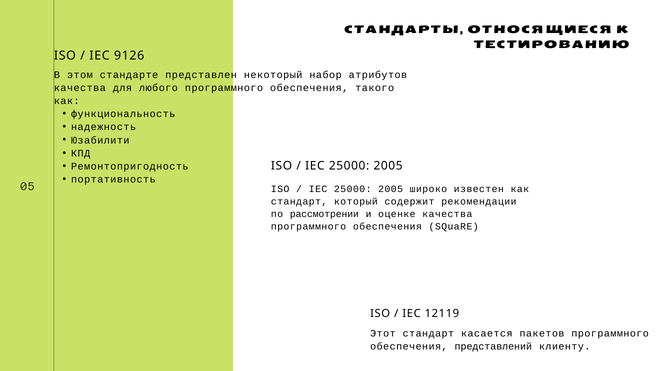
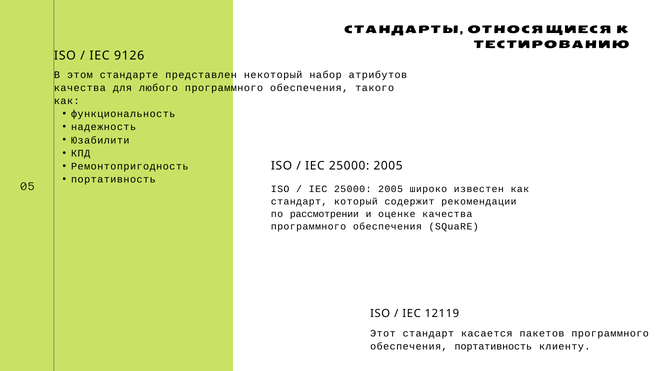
обеспечения представлений: представлений -> портативность (493, 346)
